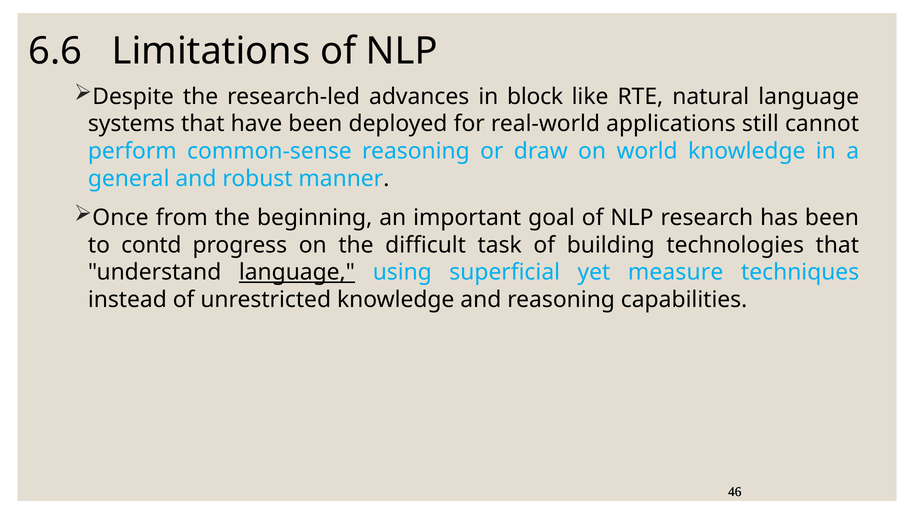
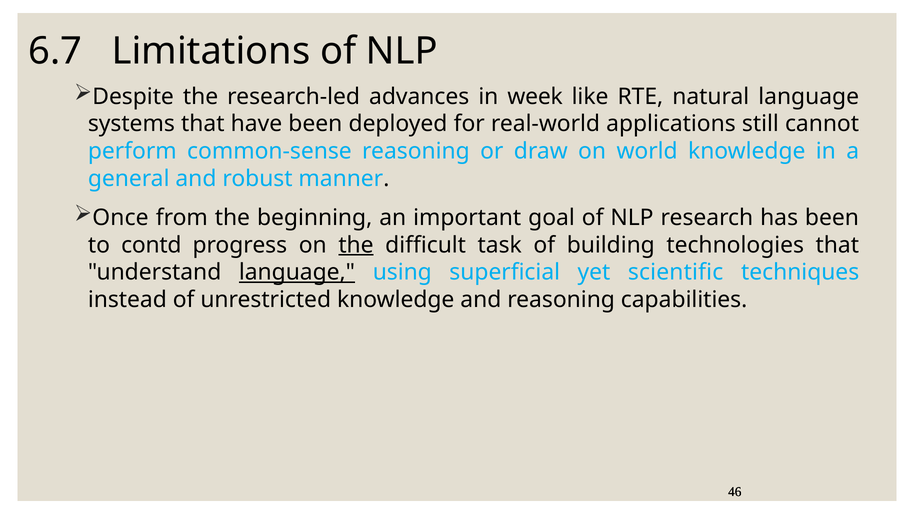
6.6: 6.6 -> 6.7 (55, 51)
block: block -> week (535, 97)
the underline: none -> present (356, 245)
measure: measure -> scientific (676, 272)
